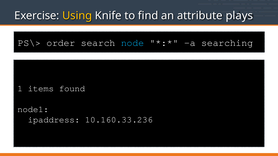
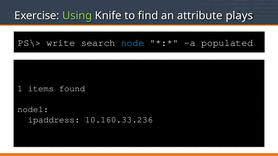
Using colour: yellow -> light green (77, 16)
order: order -> write (61, 43)
searching: searching -> populated (227, 43)
